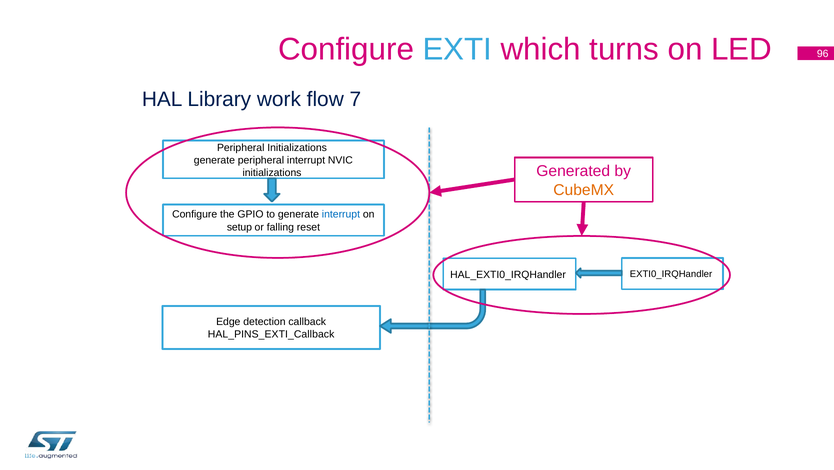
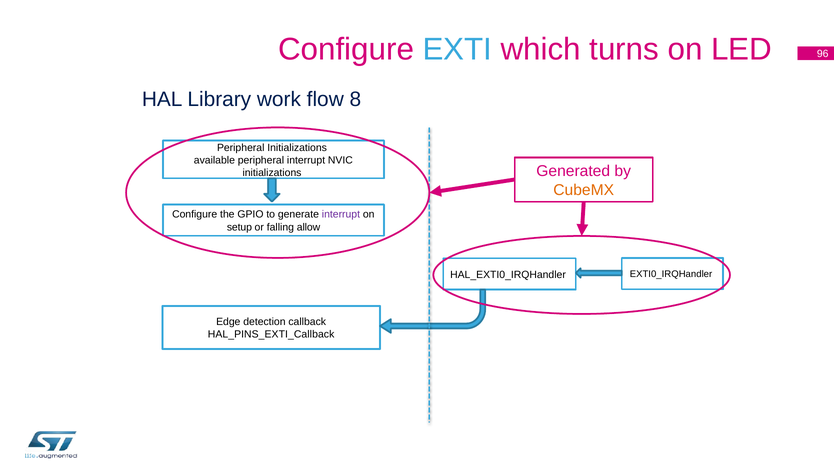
7: 7 -> 8 (355, 99)
generate: generate -> available (214, 160)
interrupt colour: blue -> purple (341, 214)
reset: reset -> allow (308, 227)
